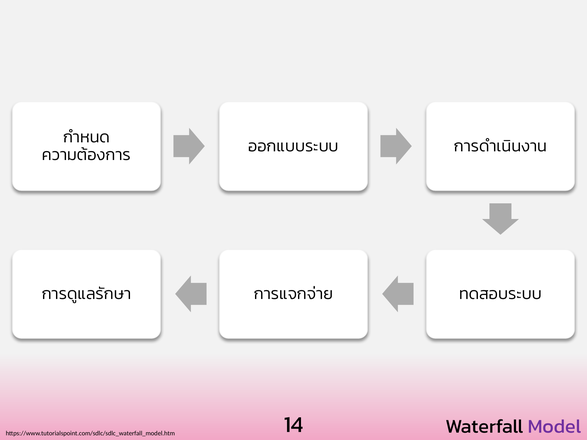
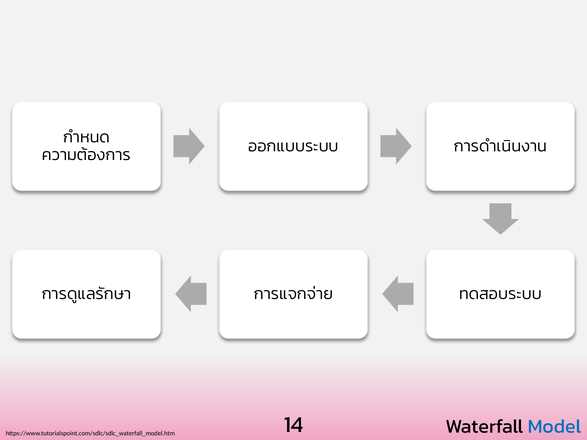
Model colour: purple -> blue (554, 427)
